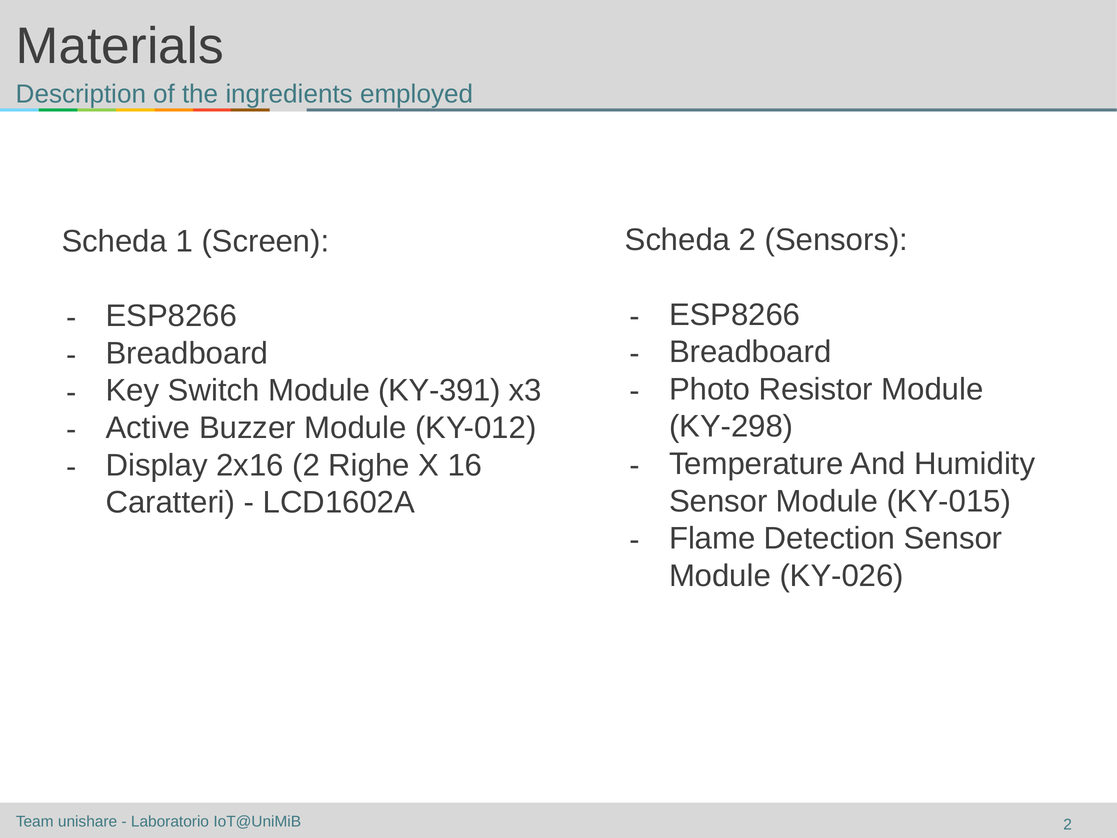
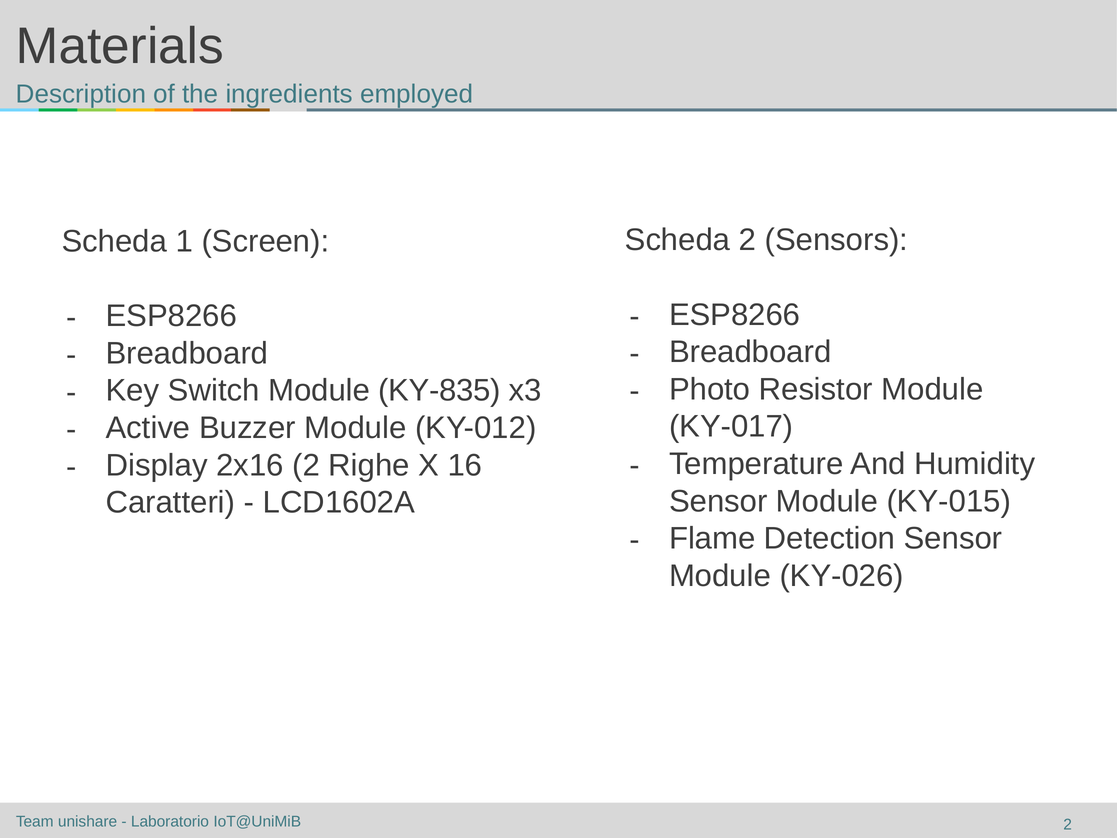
KY-391: KY-391 -> KY-835 (440, 391)
KY‑298: KY‑298 -> KY‑017 (731, 427)
